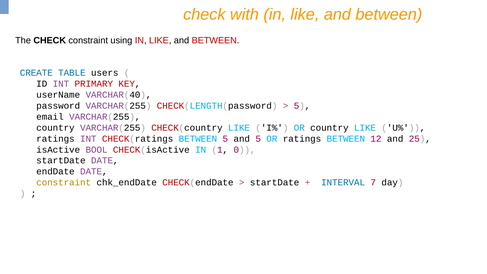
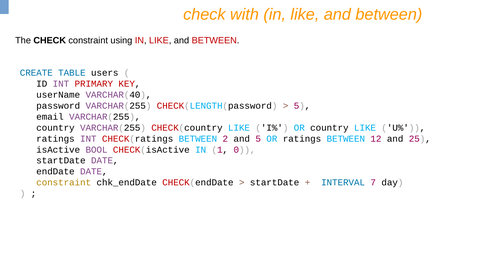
BETWEEN 5: 5 -> 2 (225, 139)
